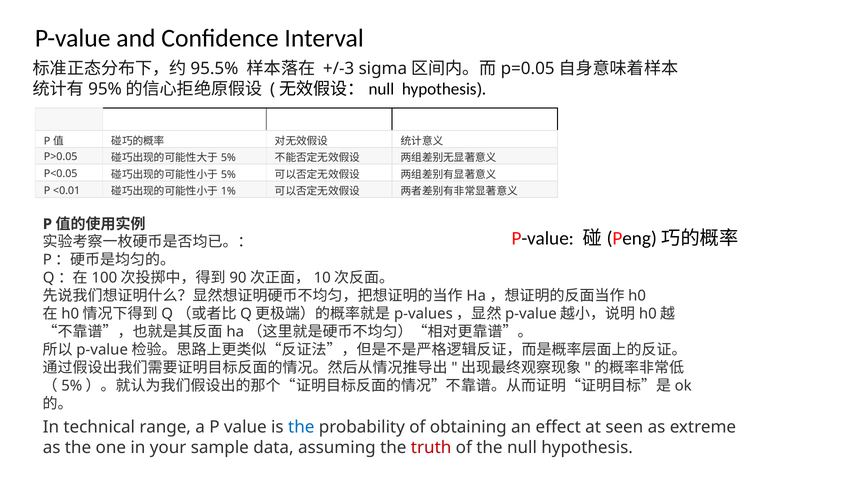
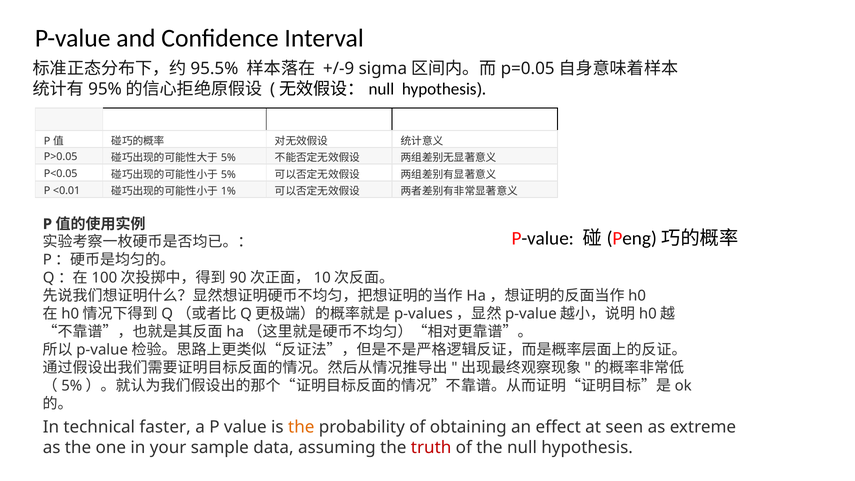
+/-3: +/-3 -> +/-9 (339, 69)
range: range -> faster (165, 427)
the colour: blue -> orange (301, 427)
